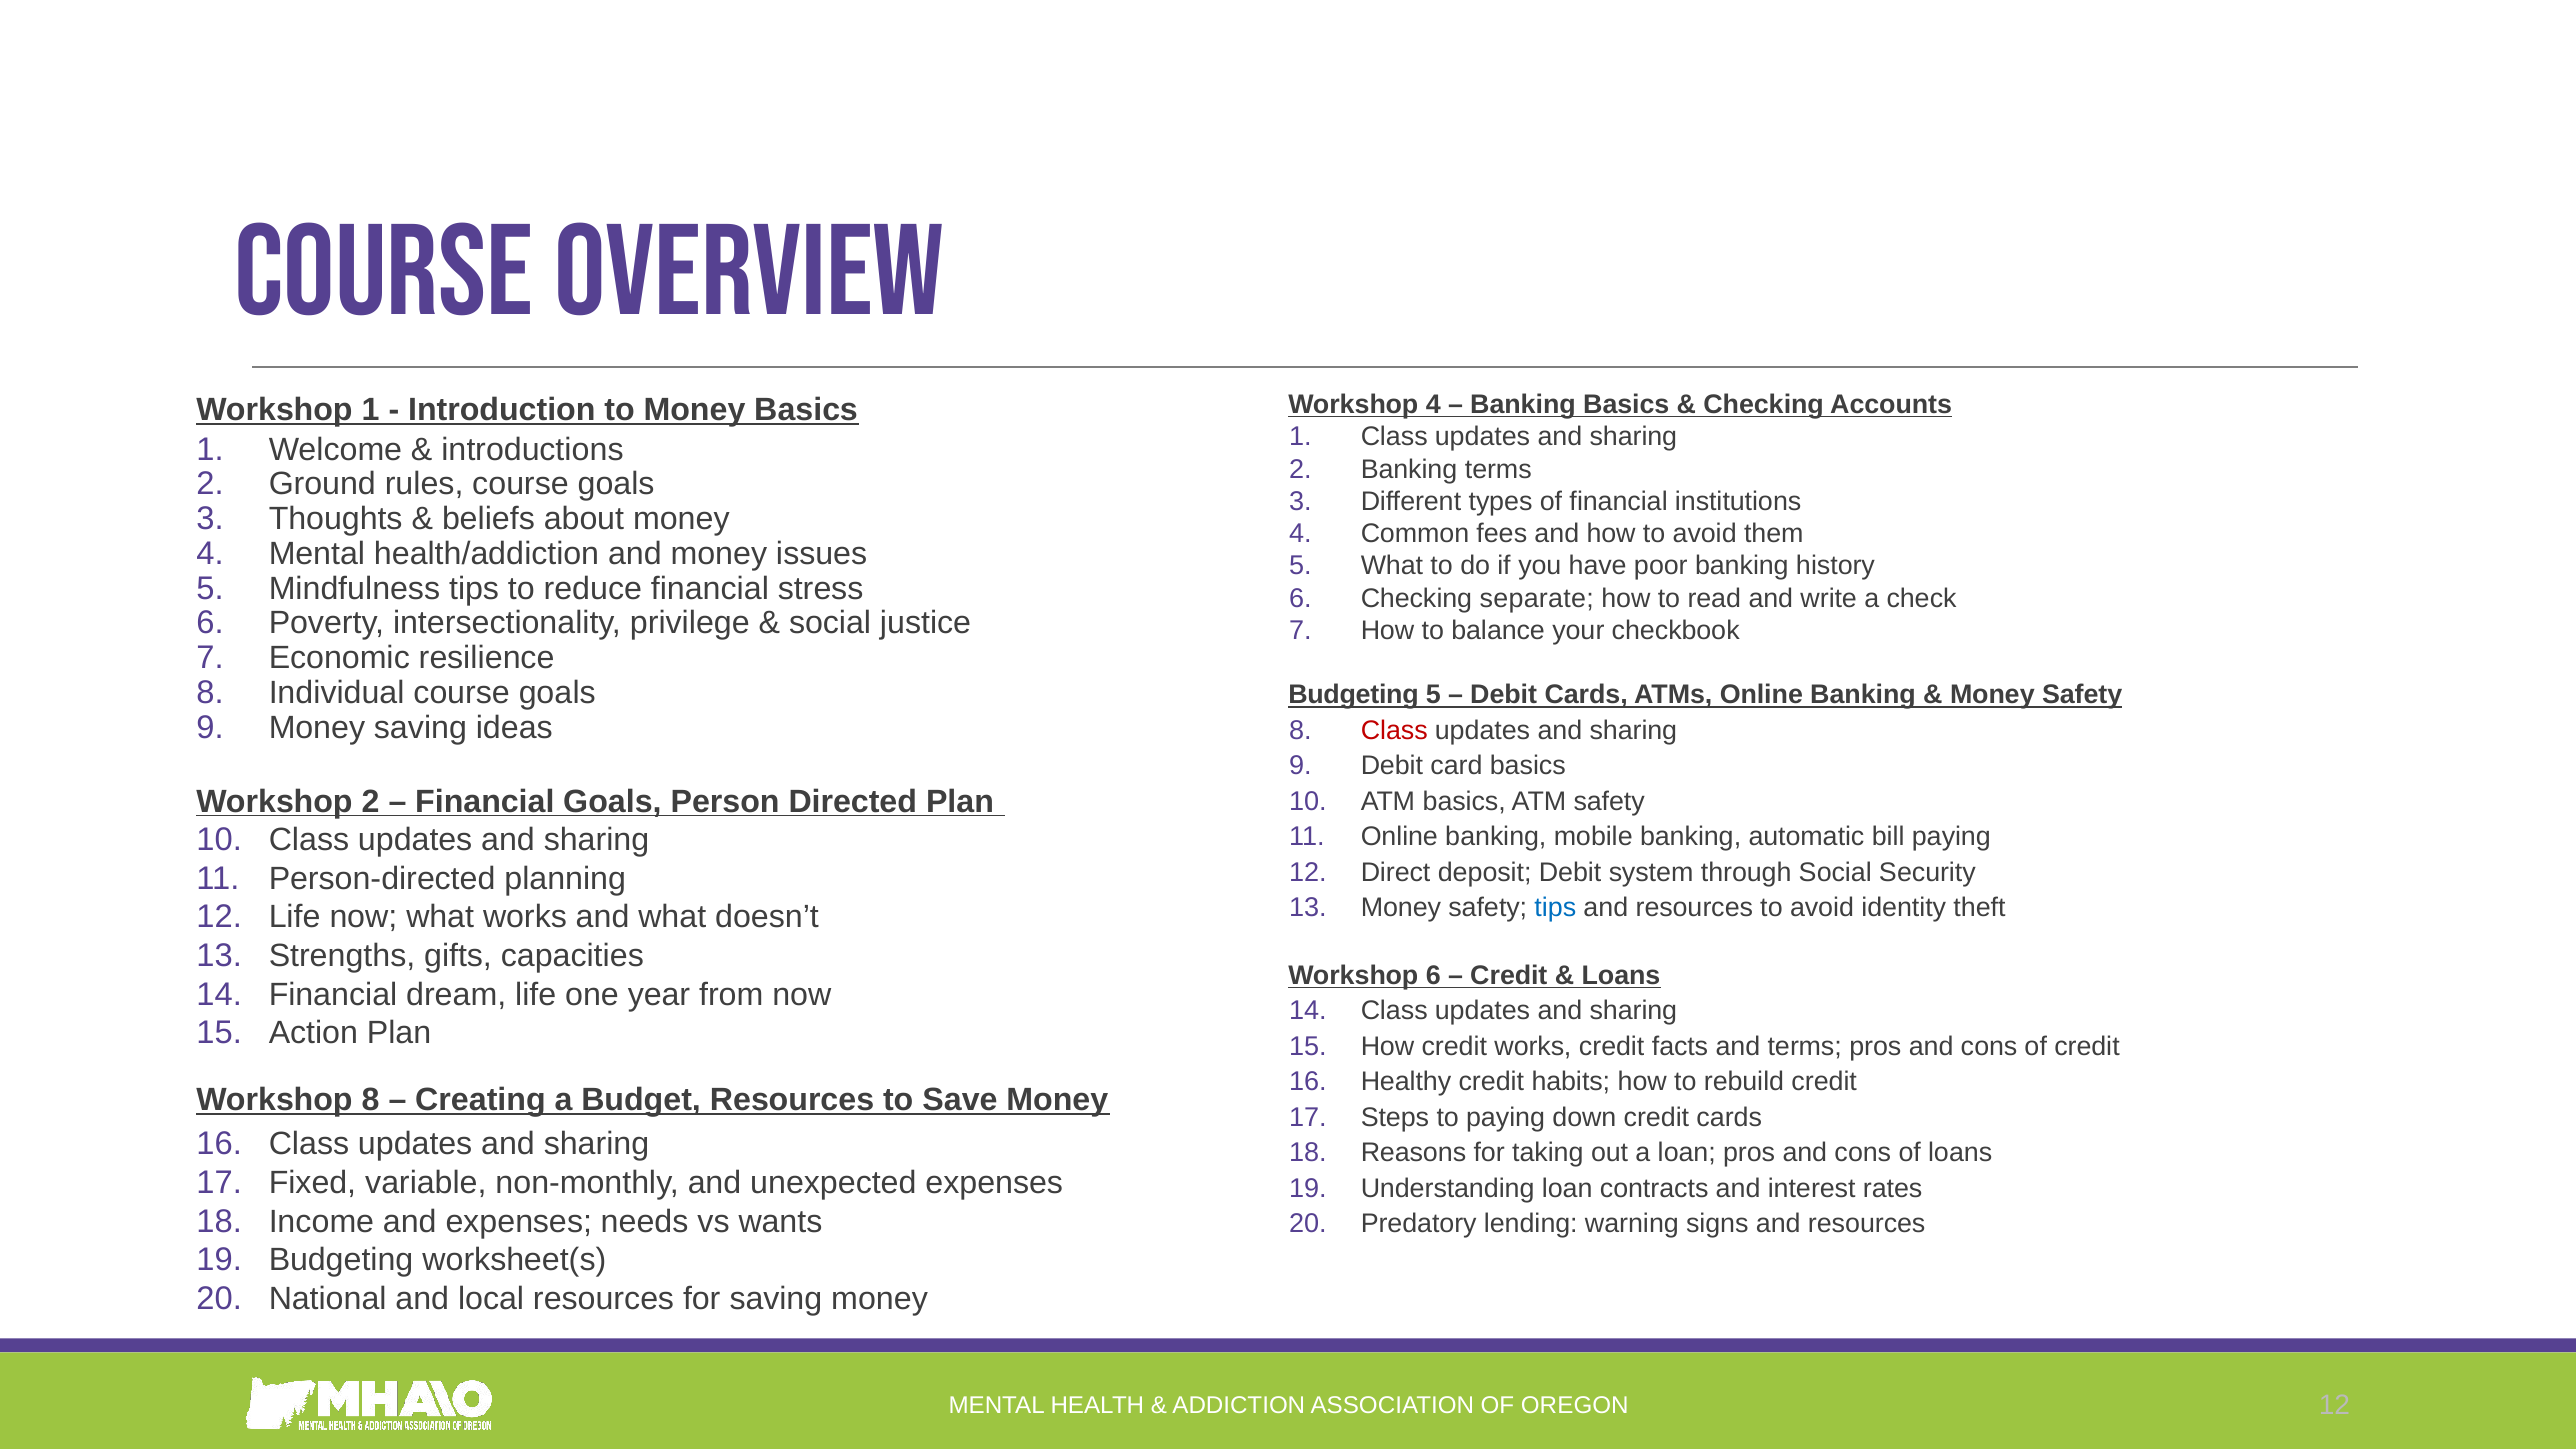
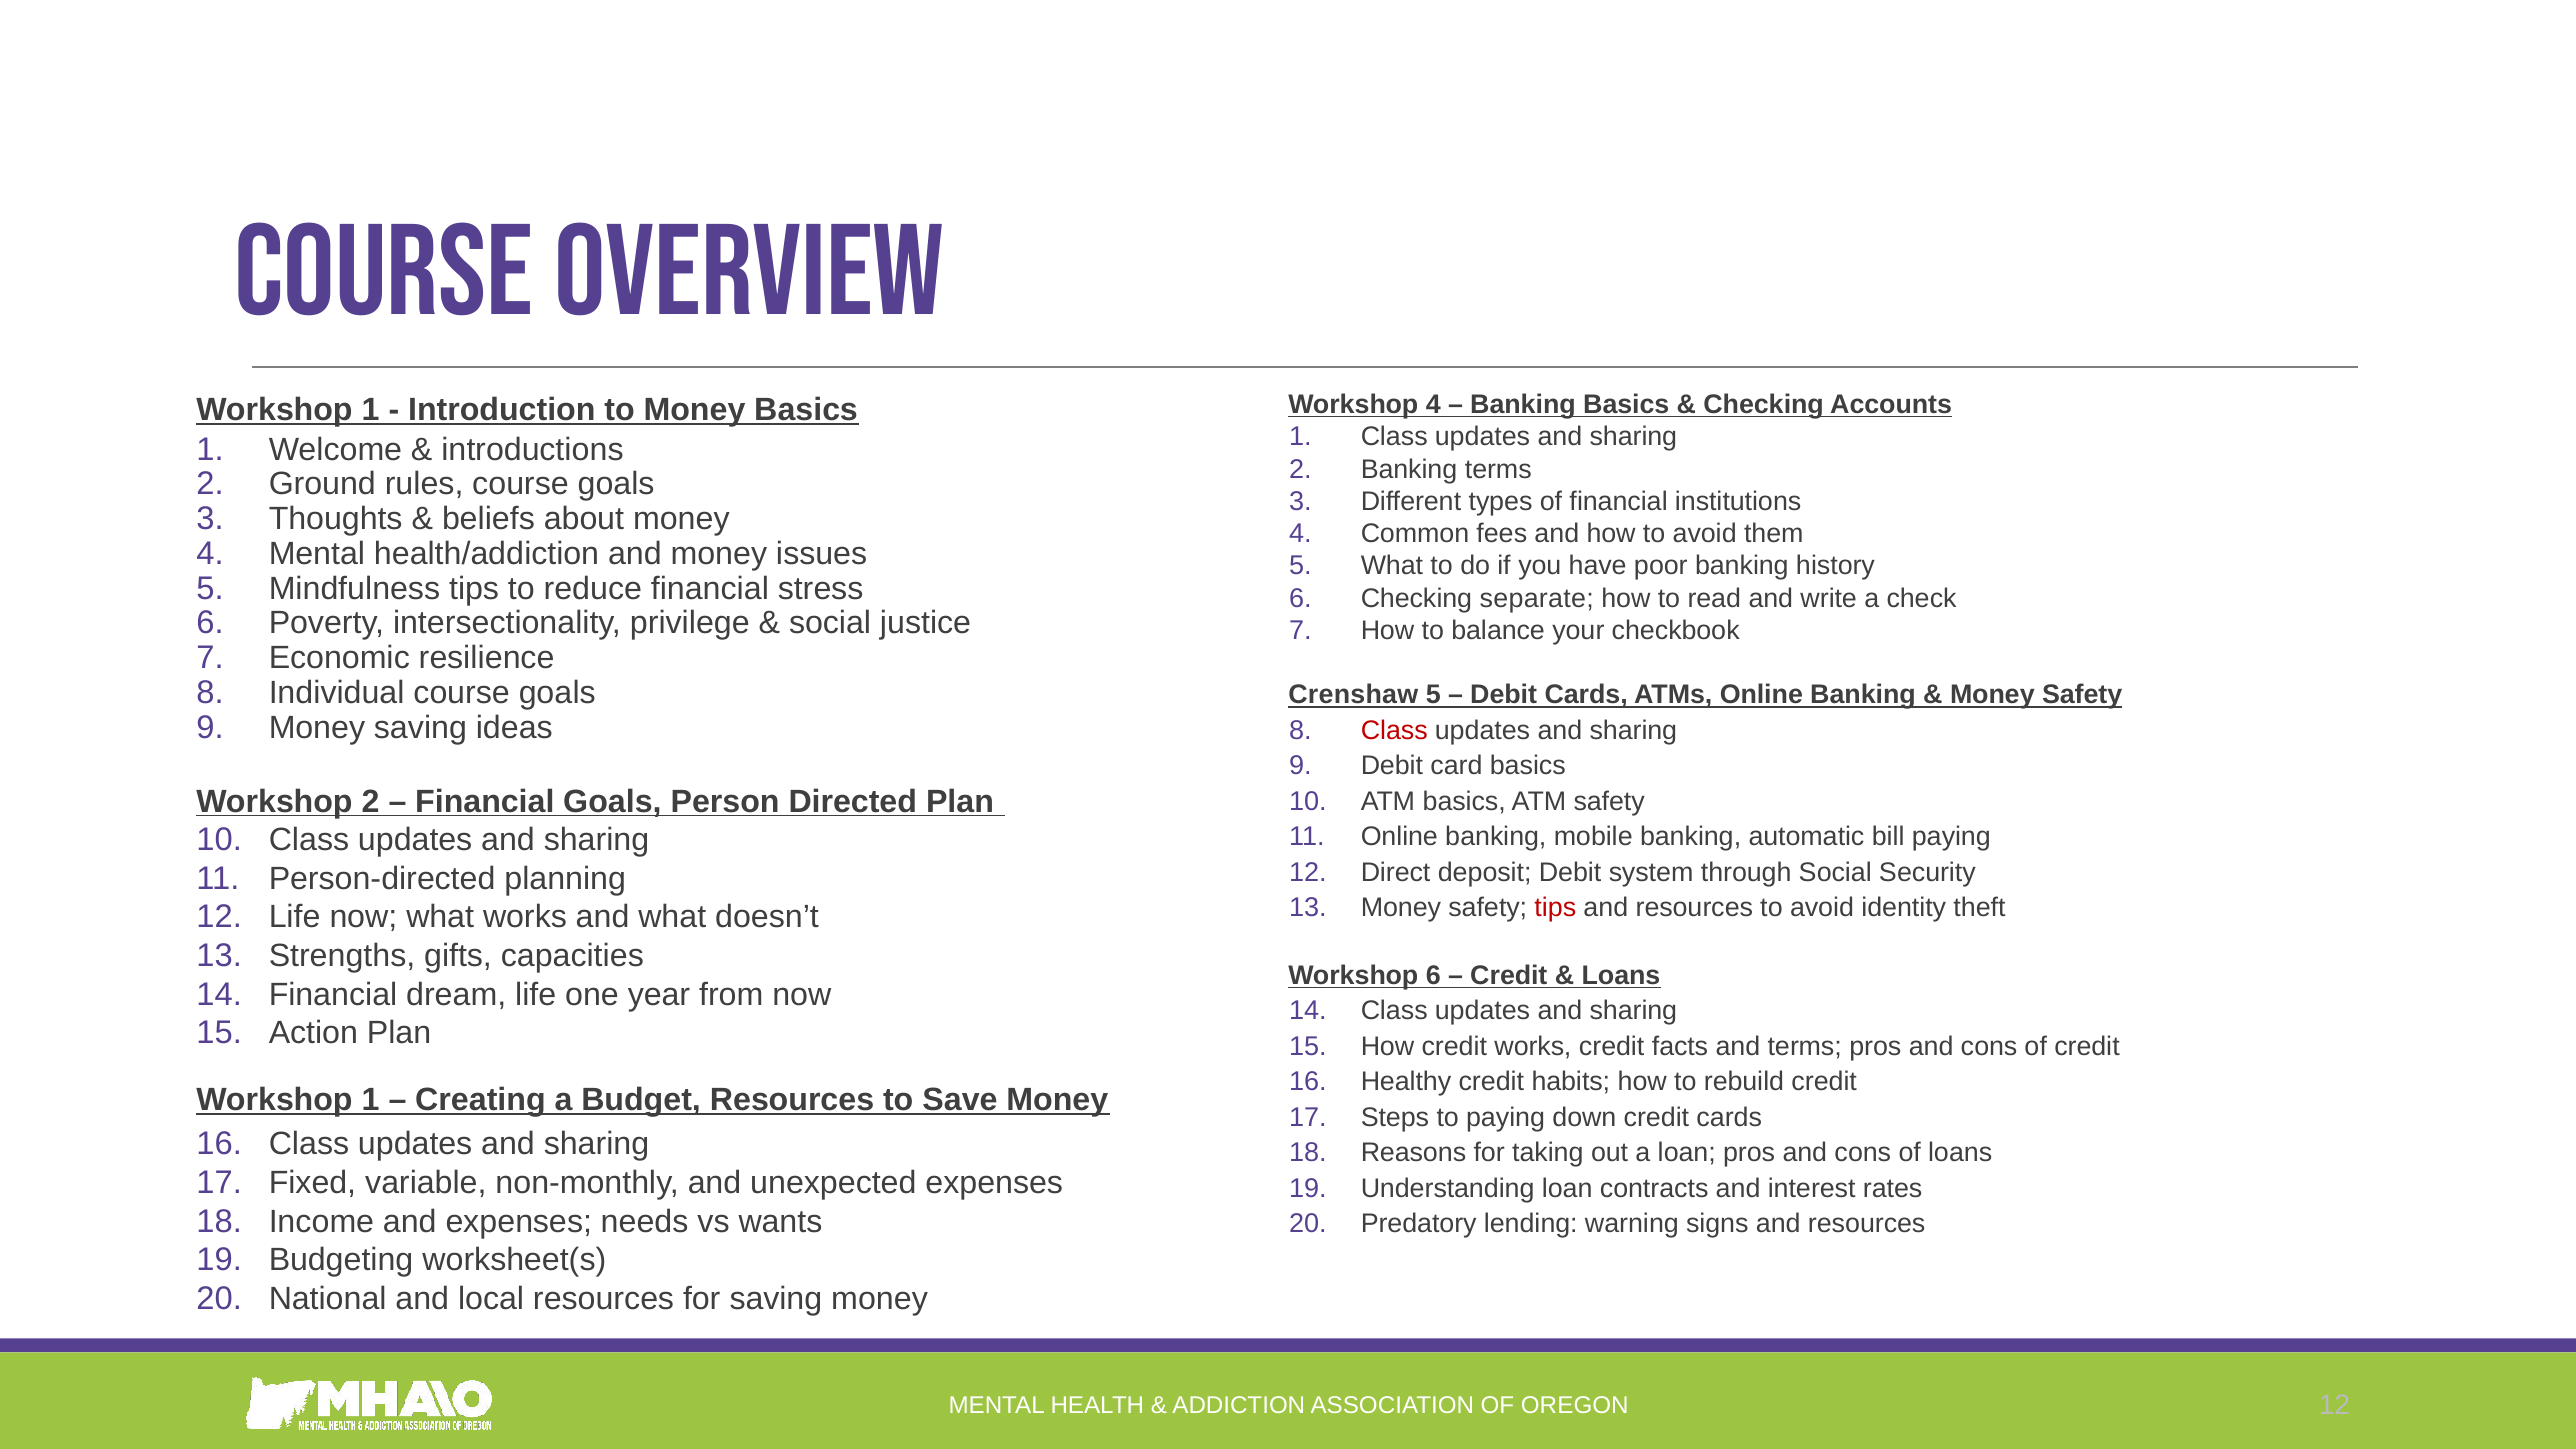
Budgeting: Budgeting -> Crenshaw (1353, 695)
tips colour: blue -> red (1555, 908)
8: 8 -> 1 (370, 1100)
